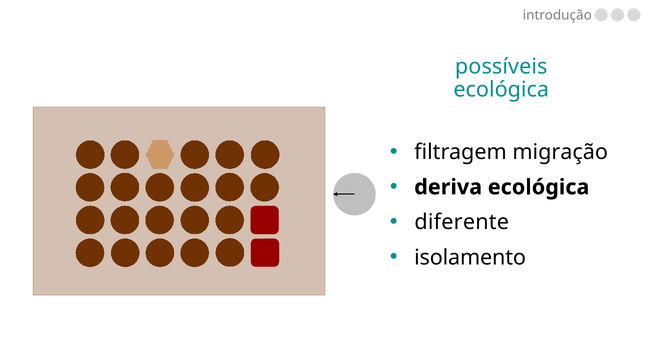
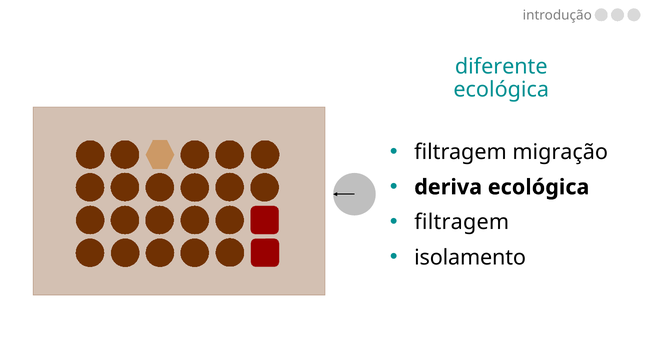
possíveis: possíveis -> diferente (501, 67)
diferente: diferente -> filtragem (462, 223)
